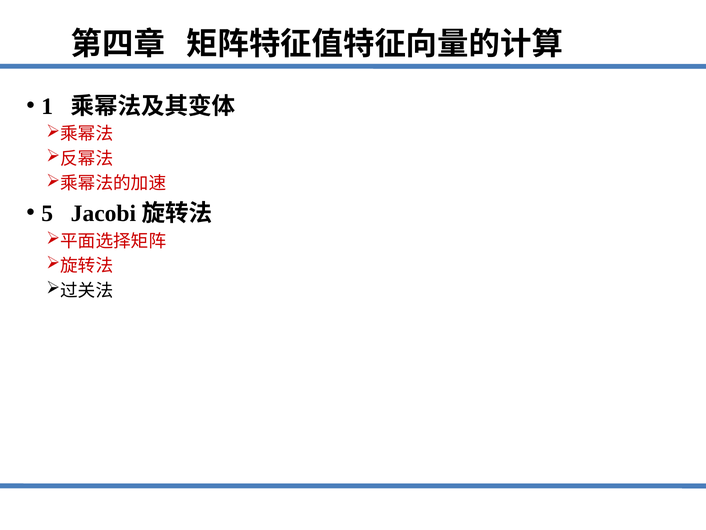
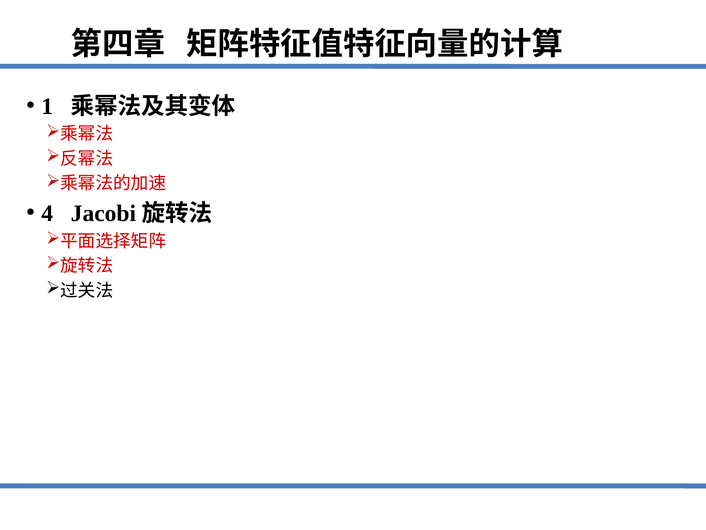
5: 5 -> 4 (47, 213)
